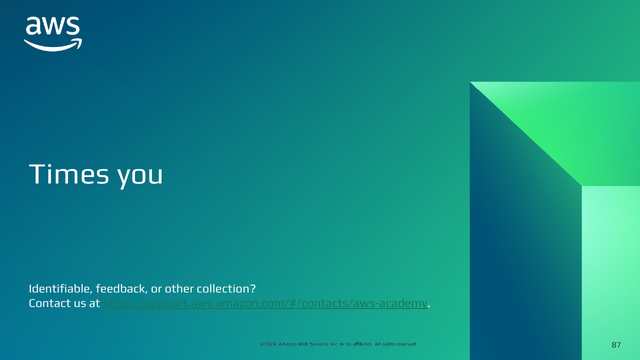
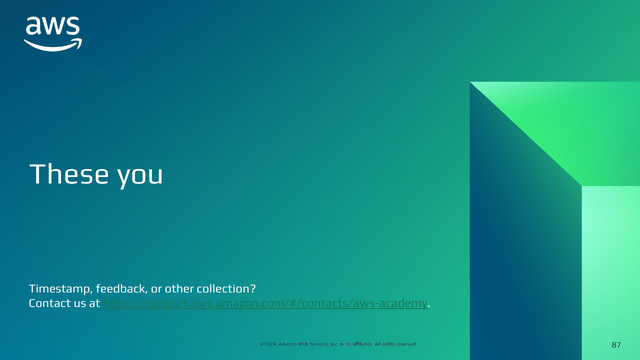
Times: Times -> These (69, 174)
Identifiable: Identifiable -> Timestamp (61, 289)
